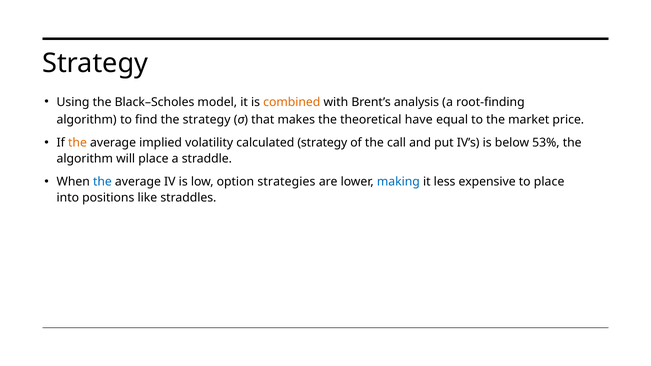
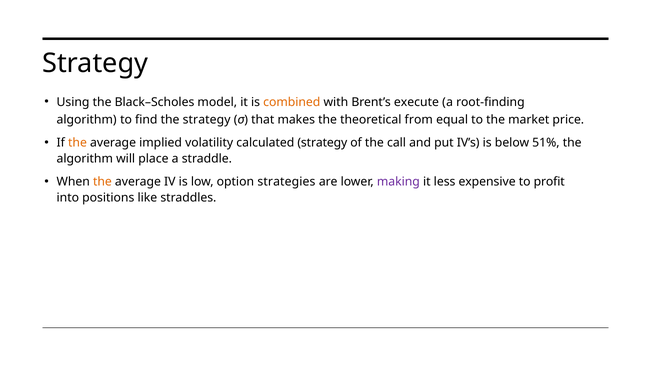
analysis: analysis -> execute (416, 102)
have: have -> from (419, 120)
53%: 53% -> 51% (546, 143)
the colour: blue -> orange (102, 182)
making colour: blue -> purple (398, 182)
to place: place -> profit (549, 182)
